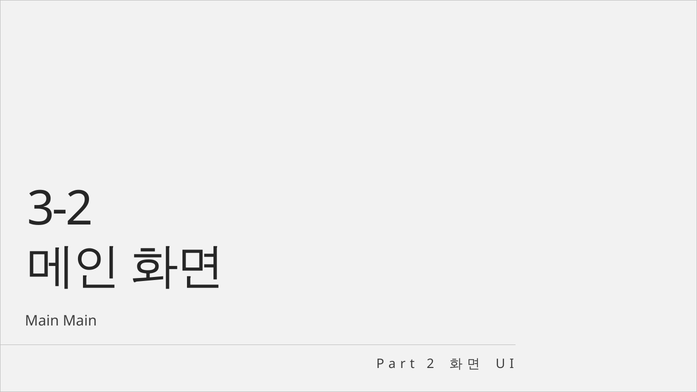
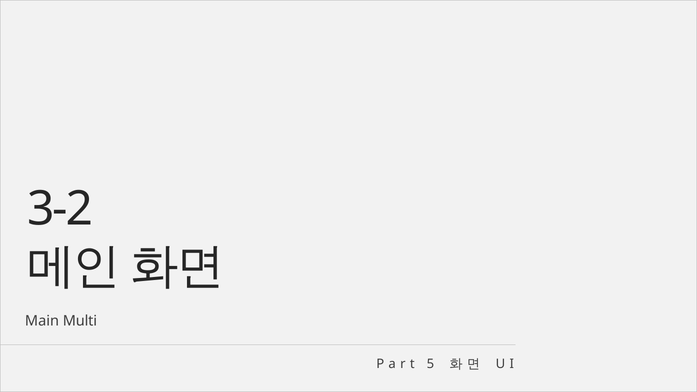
Main Main: Main -> Multi (80, 321)
2: 2 -> 5 (430, 364)
